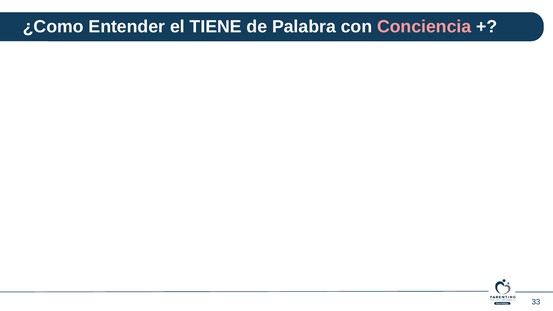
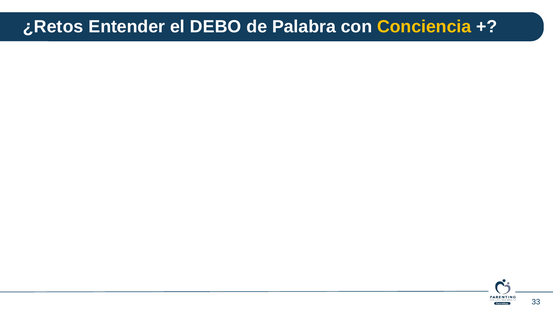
¿Como: ¿Como -> ¿Retos (53, 27)
TIENE: TIENE -> DEBO (216, 27)
Conciencia colour: pink -> yellow (424, 27)
